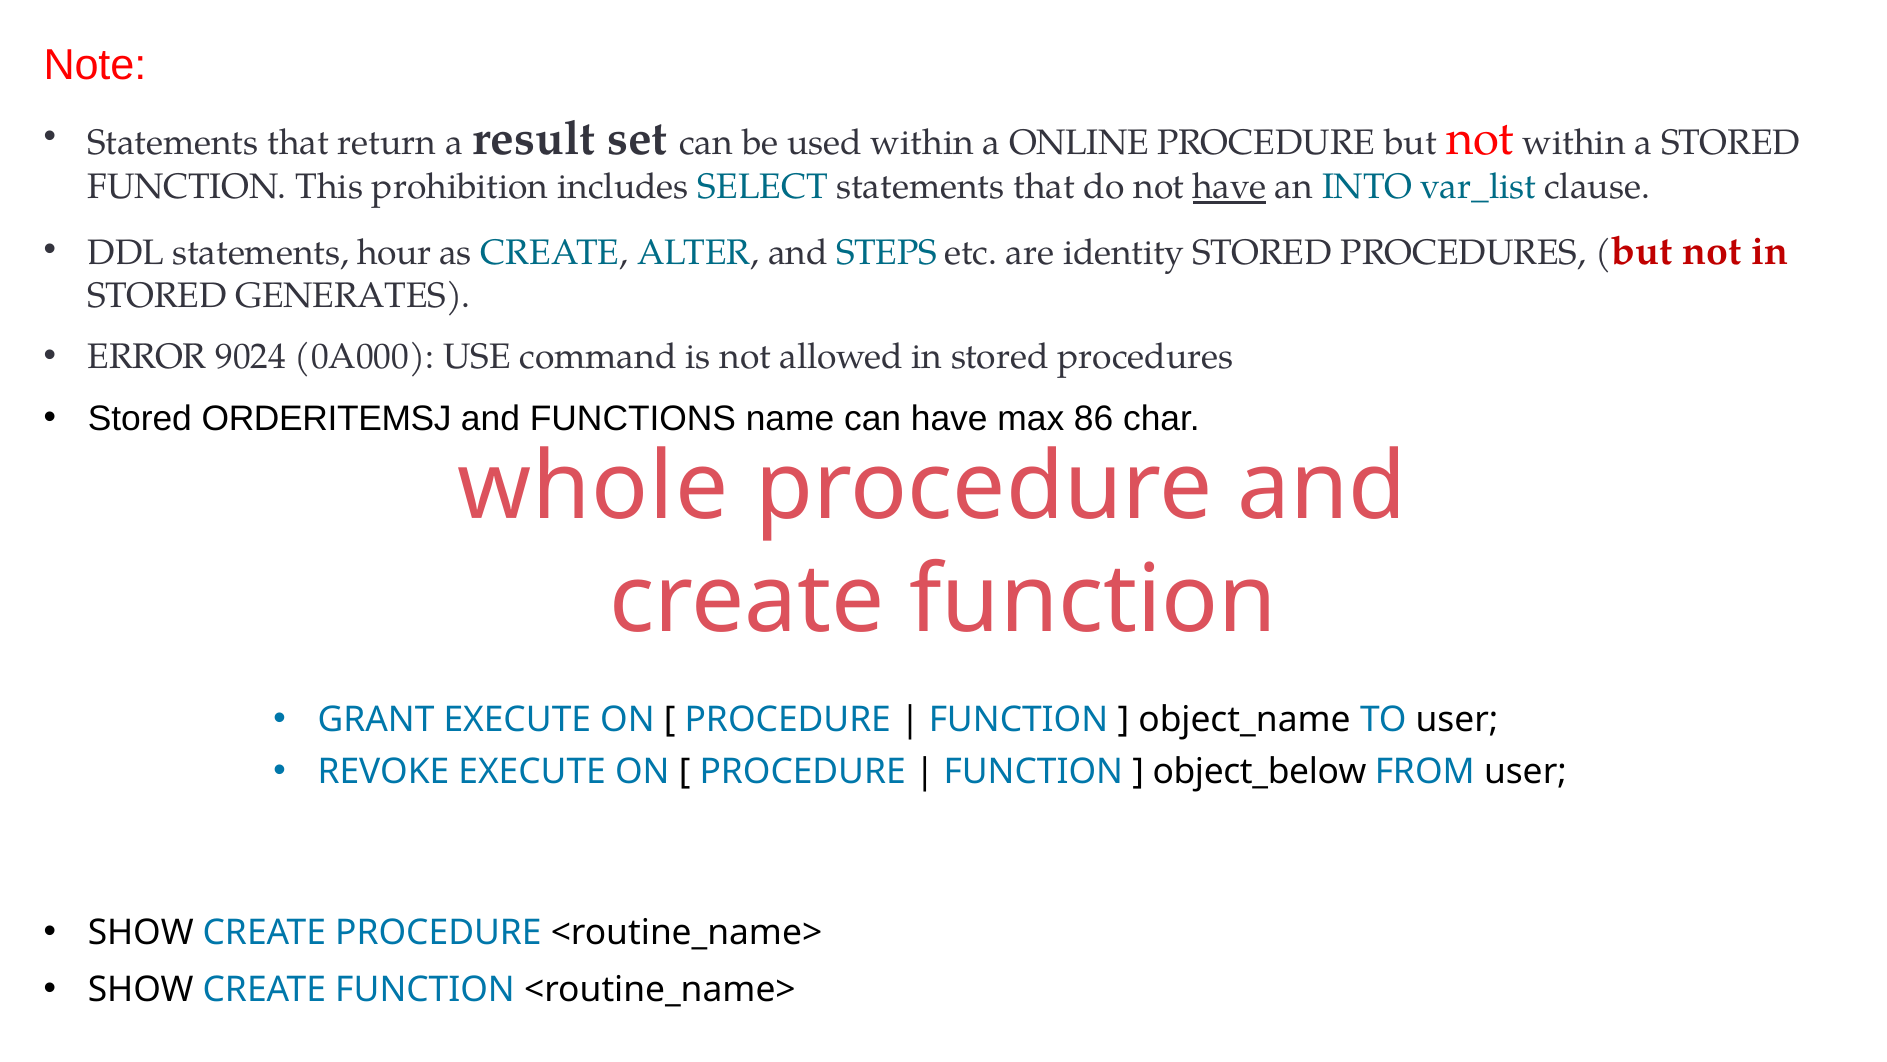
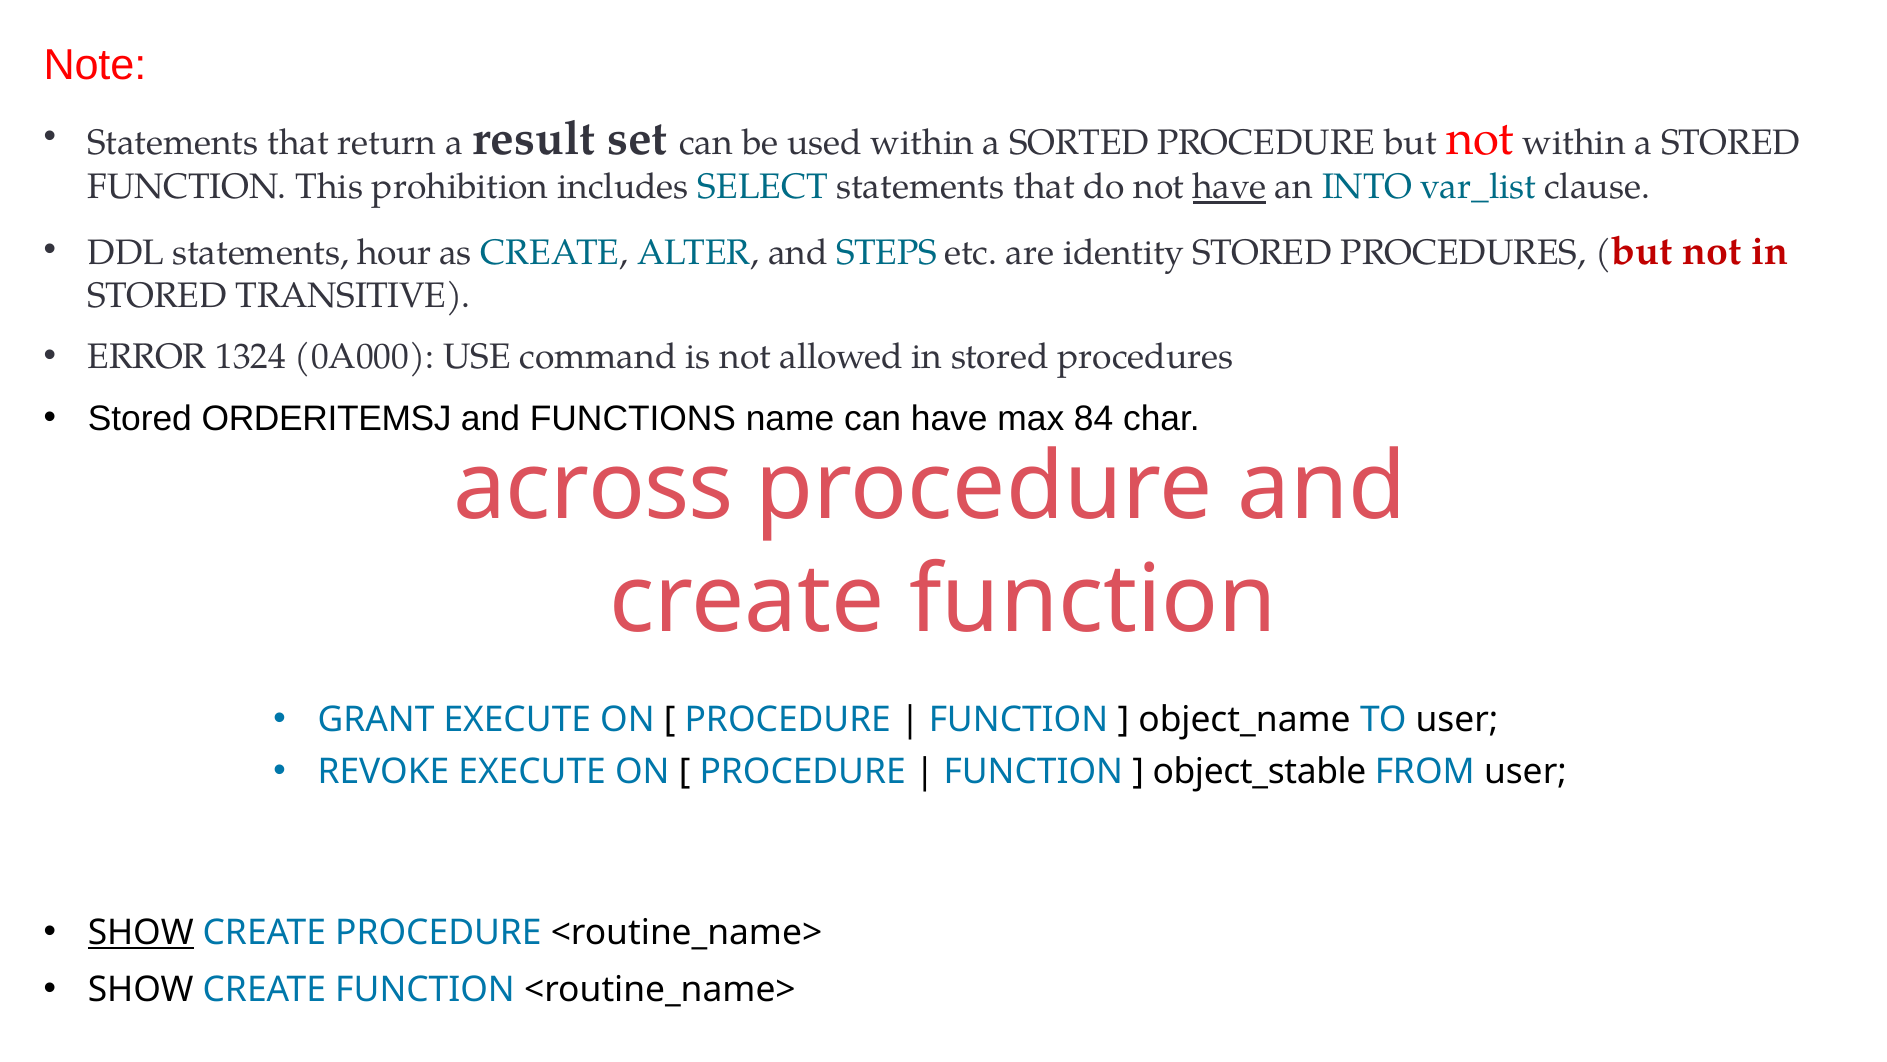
ONLINE: ONLINE -> SORTED (1079, 142)
GENERATES: GENERATES -> TRANSITIVE (353, 296)
9024: 9024 -> 1324 (251, 357)
86: 86 -> 84 (1094, 418)
whole: whole -> across (594, 487)
object_below: object_below -> object_stable (1259, 771)
SHOW underline: none -> present (141, 933)
